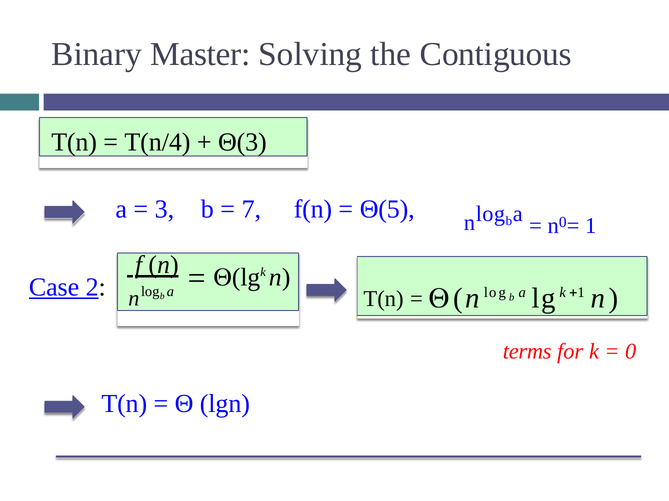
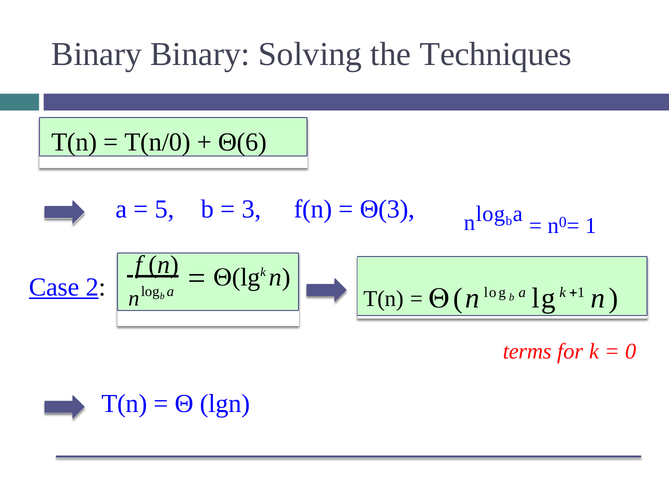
Binary Master: Master -> Binary (200, 54)
Contiguous: Contiguous -> Techniques (496, 54)
T(n/4: T(n/4 -> T(n/0 (157, 142)
Θ(3: Θ(3 -> Θ(6 (242, 142)
3: 3 -> 5 (164, 209)
7: 7 -> 3 (251, 209)
Θ(5: Θ(5 -> Θ(3 (387, 209)
